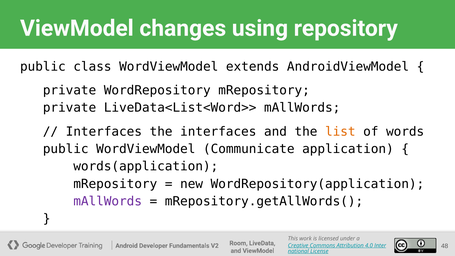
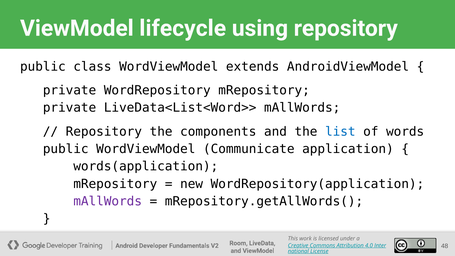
changes: changes -> lifecycle (183, 28)
Interfaces: Interfaces -> Repository (104, 132)
the interfaces: interfaces -> components (218, 132)
list colour: orange -> blue (340, 132)
